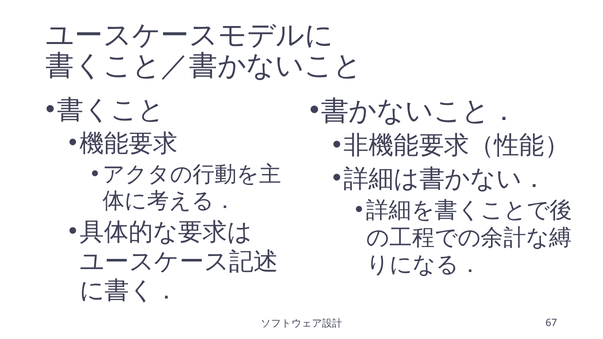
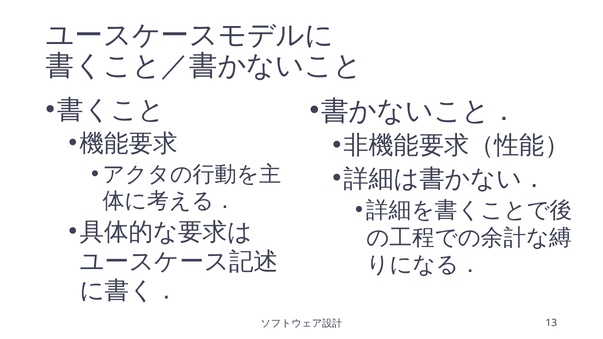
67: 67 -> 13 (551, 323)
